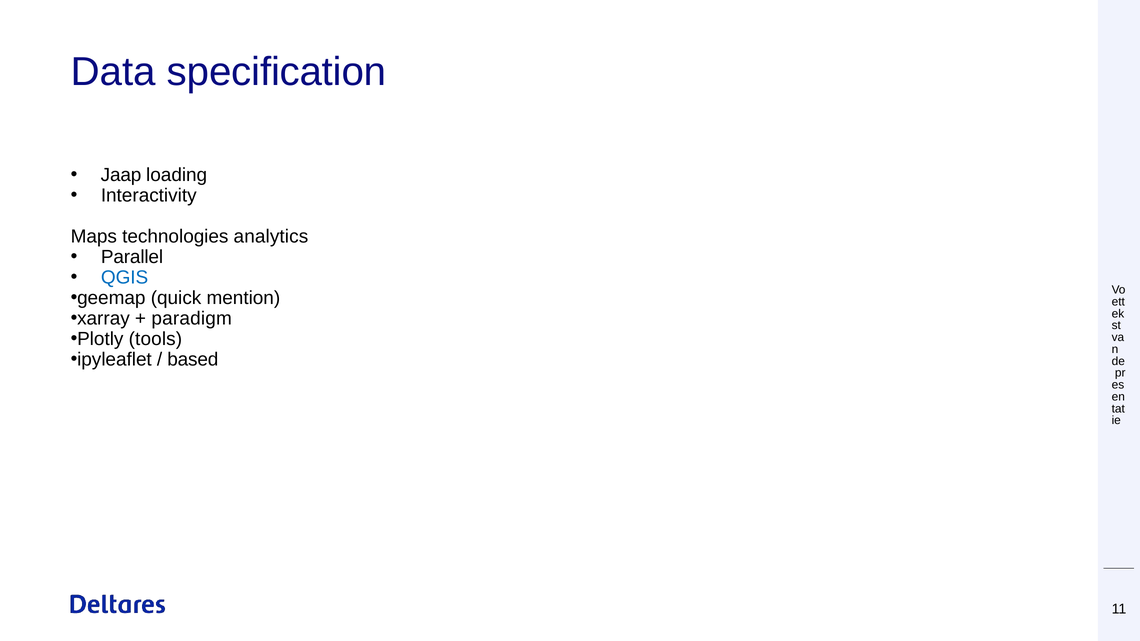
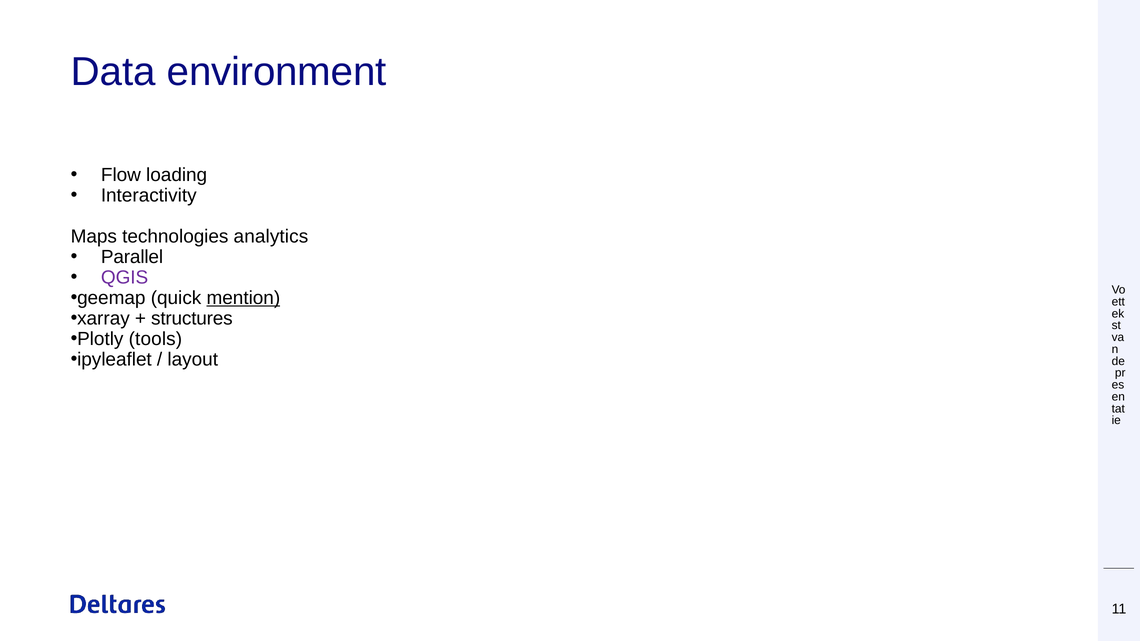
specification: specification -> environment (277, 72)
Jaap: Jaap -> Flow (121, 175)
QGIS colour: blue -> purple (125, 277)
mention underline: none -> present (243, 298)
paradigm: paradigm -> structures (192, 318)
based: based -> layout (193, 359)
